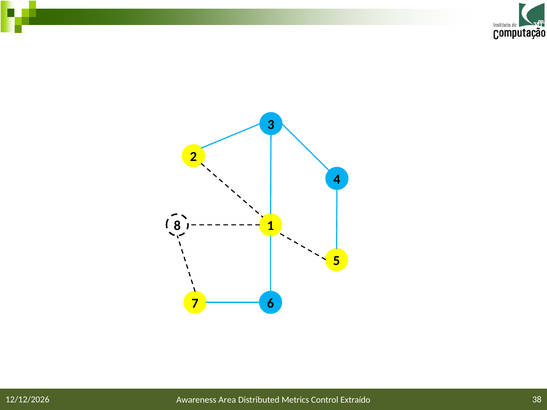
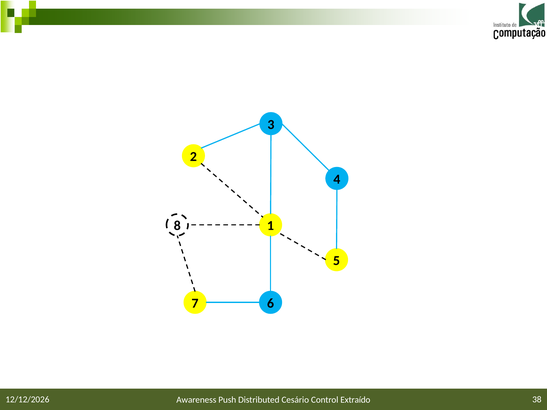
Area: Area -> Push (227, 400)
Metrics: Metrics -> Cesário (295, 400)
